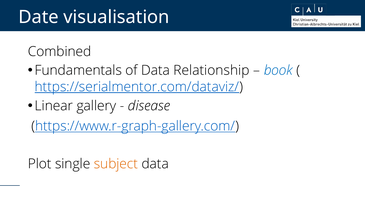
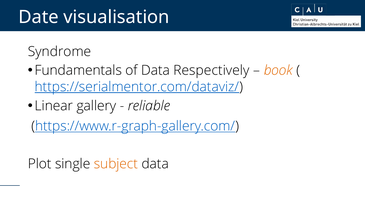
Combined: Combined -> Syndrome (60, 51)
Relationship: Relationship -> Respectively (211, 70)
book colour: blue -> orange (278, 70)
disease: disease -> reliable (149, 105)
